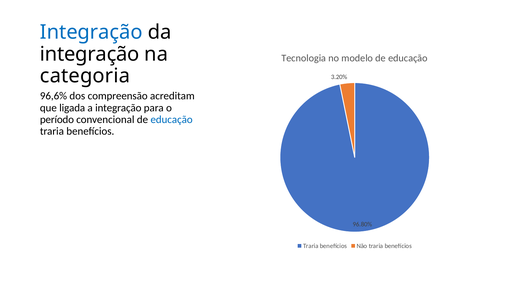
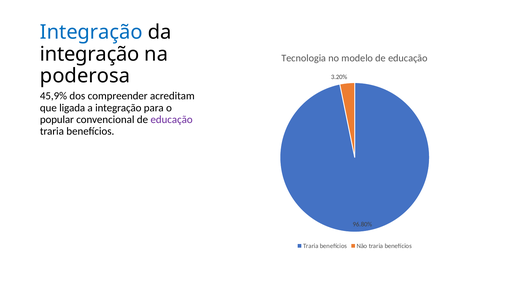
categoria: categoria -> poderosa (85, 76)
96,6%: 96,6% -> 45,9% (53, 96)
compreensão: compreensão -> compreender (118, 96)
período: período -> popular (57, 120)
educação colour: blue -> purple (172, 120)
